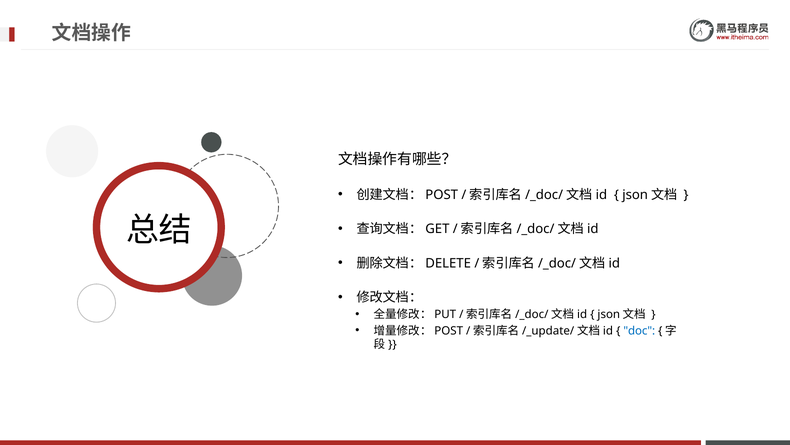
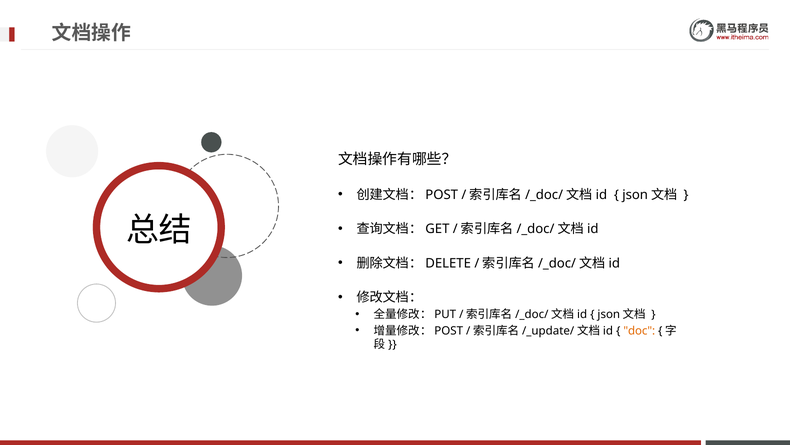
doc colour: blue -> orange (639, 330)
